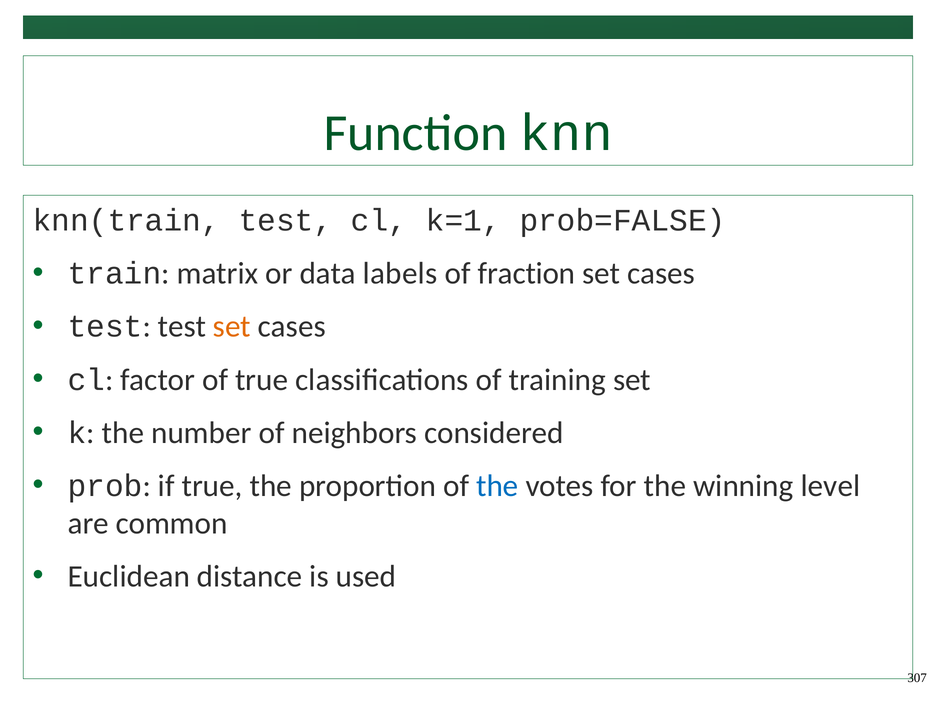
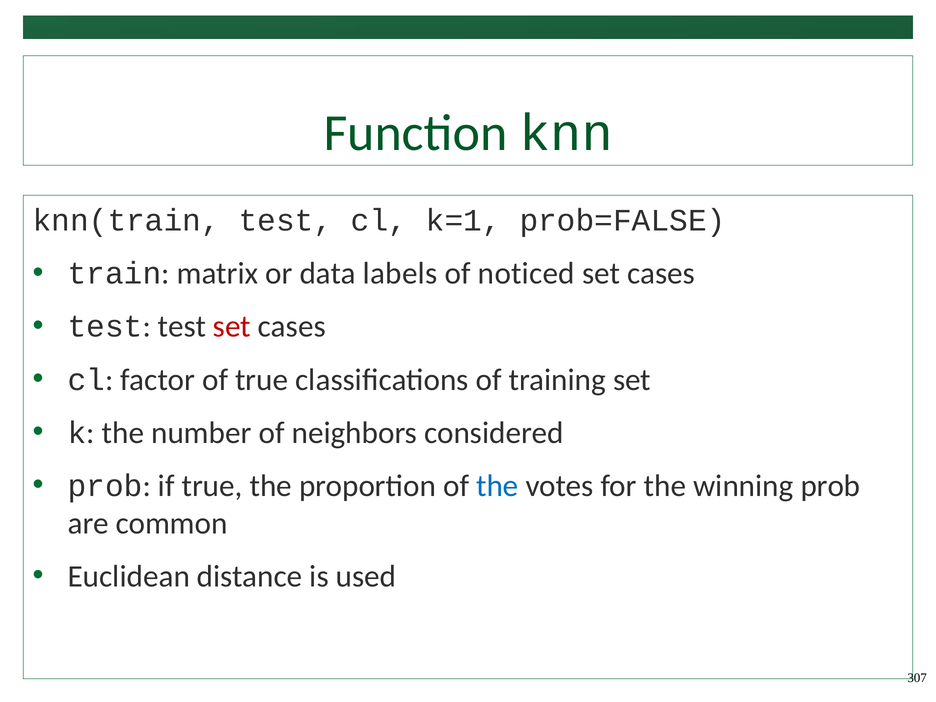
fraction: fraction -> noticed (526, 274)
set colour: orange -> red (232, 327)
winning level: level -> prob (831, 486)
